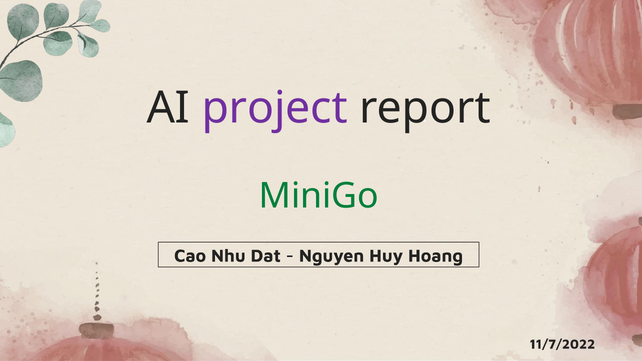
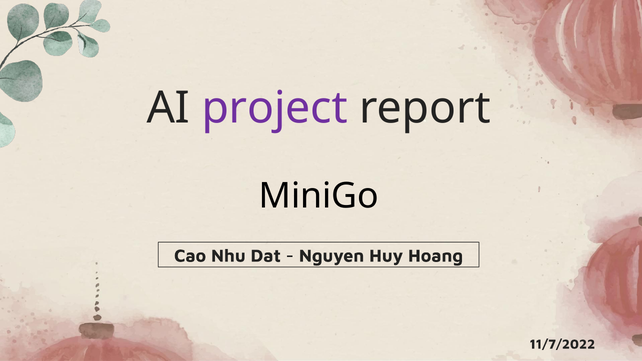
MiniGo colour: green -> black (319, 196)
